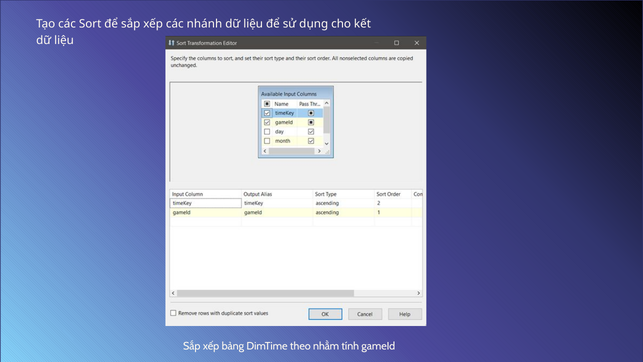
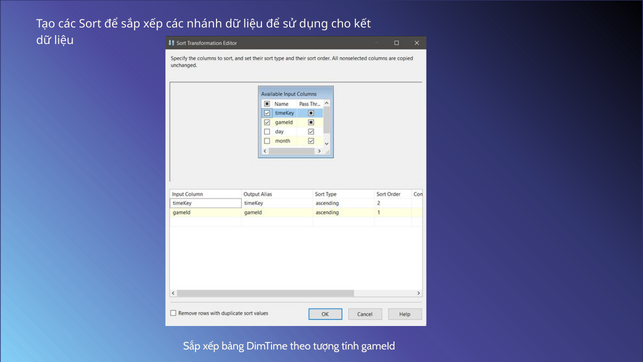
nhằm: nhằm -> tượng (326, 346)
